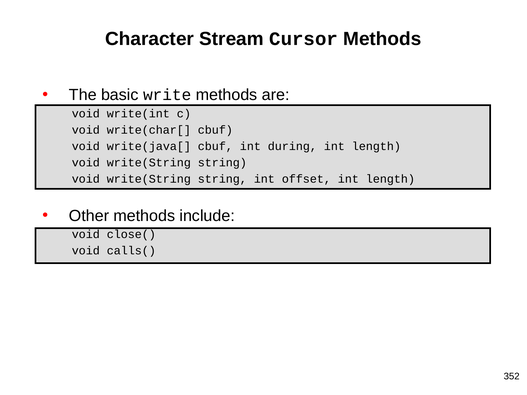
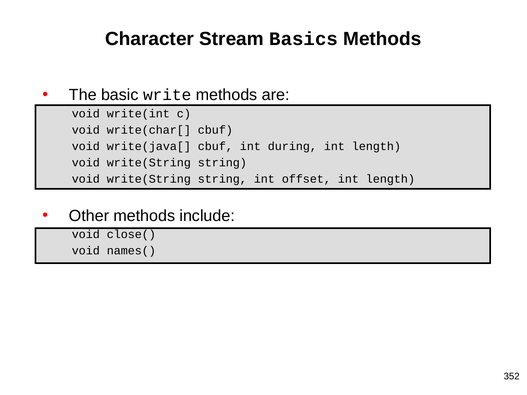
Cursor: Cursor -> Basics (304, 39)
calls(: calls( -> names( (131, 251)
